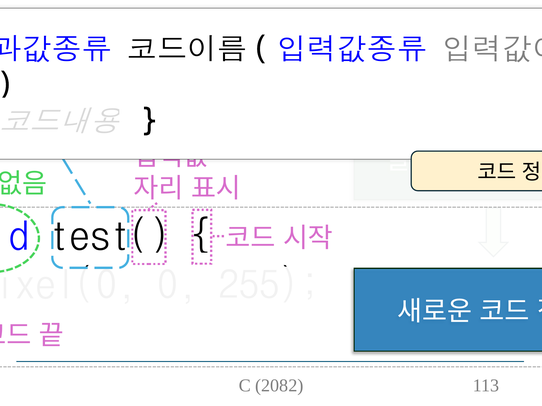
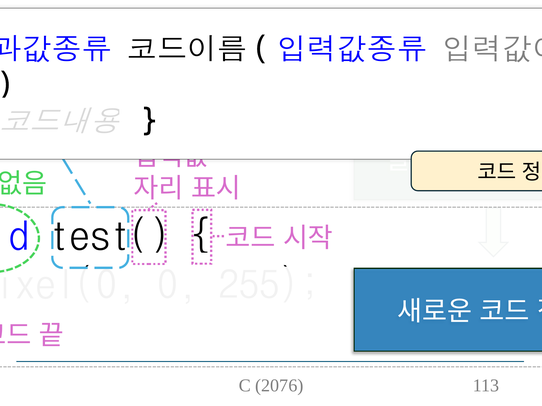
2082: 2082 -> 2076 (279, 386)
